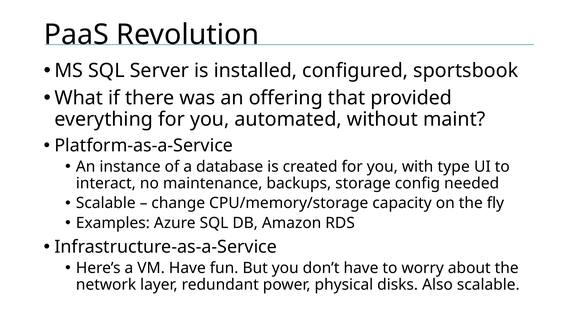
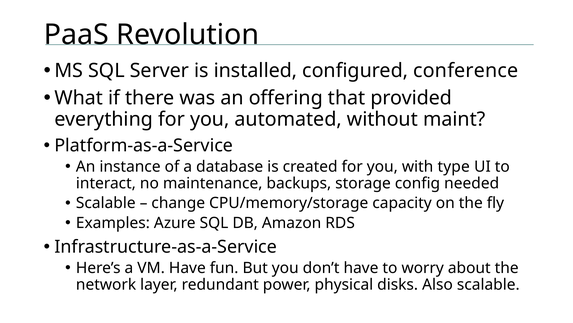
sportsbook: sportsbook -> conference (466, 70)
